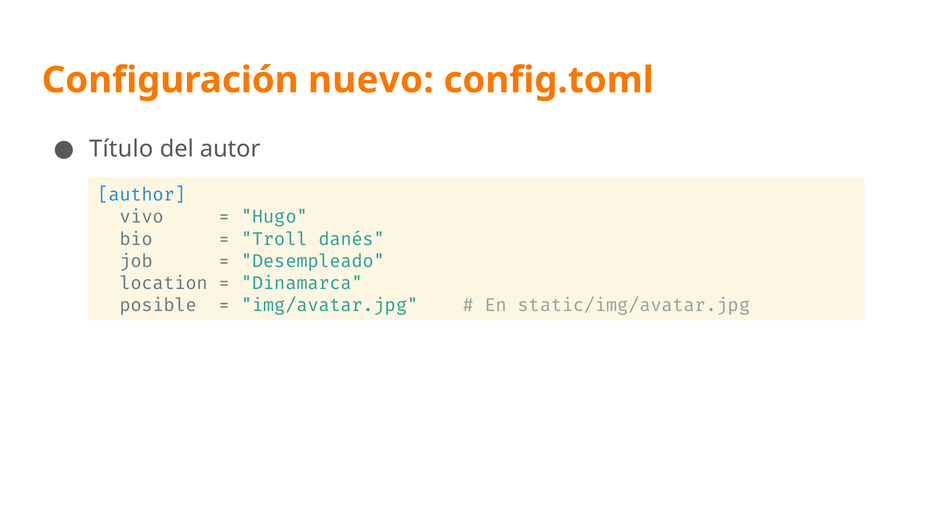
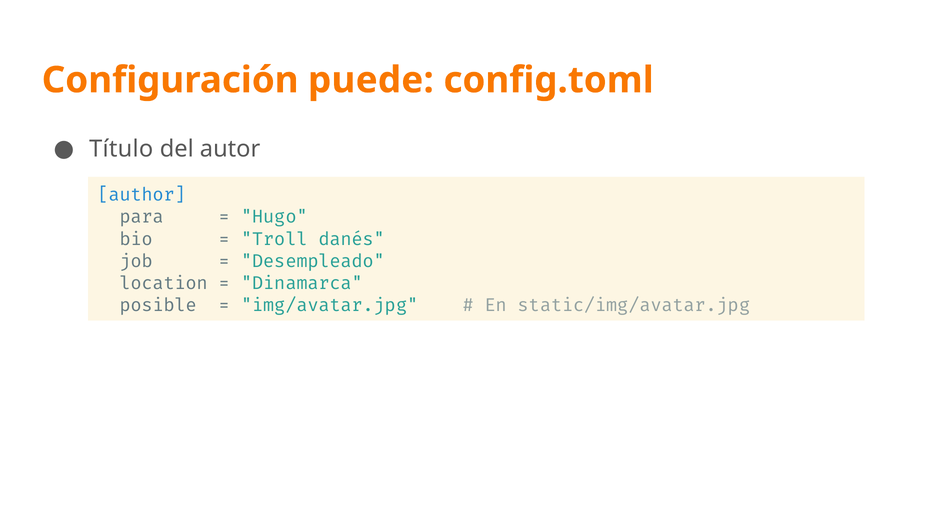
nuevo: nuevo -> puede (371, 80)
vivo: vivo -> para (142, 217)
